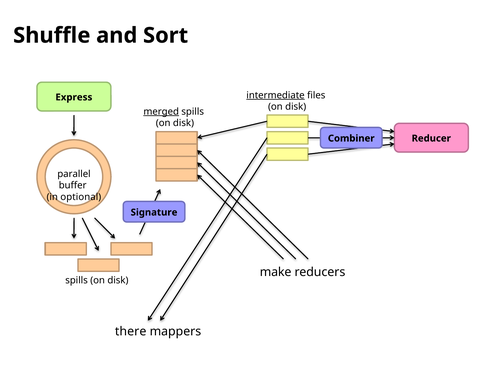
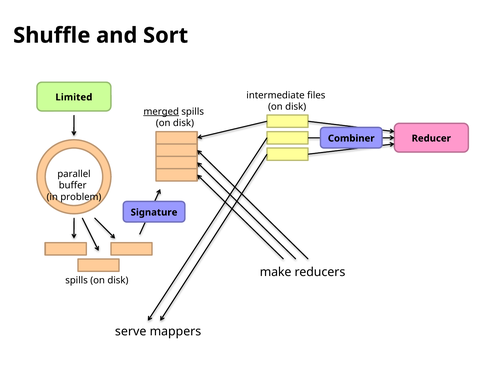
intermediate underline: present -> none (276, 95)
Express: Express -> Limited (74, 97)
optional: optional -> problem (81, 197)
there: there -> serve (131, 331)
